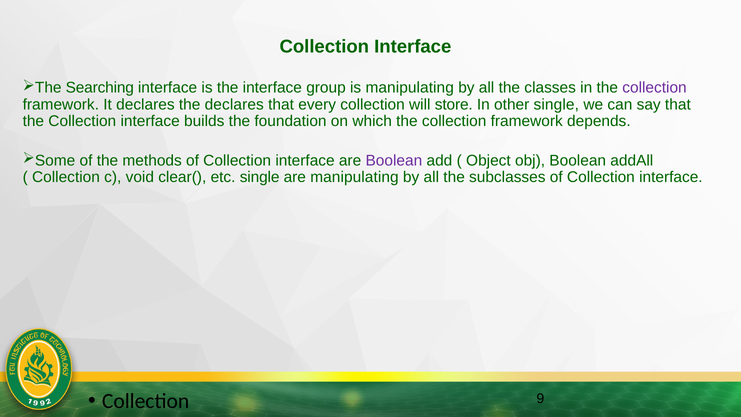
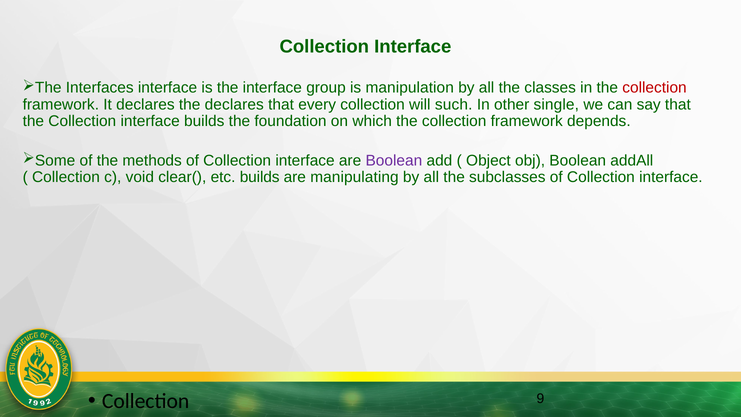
Searching: Searching -> Interfaces (100, 88)
is manipulating: manipulating -> manipulation (410, 88)
collection colour: purple -> red (655, 88)
store: store -> such (454, 104)
etc single: single -> builds (260, 177)
